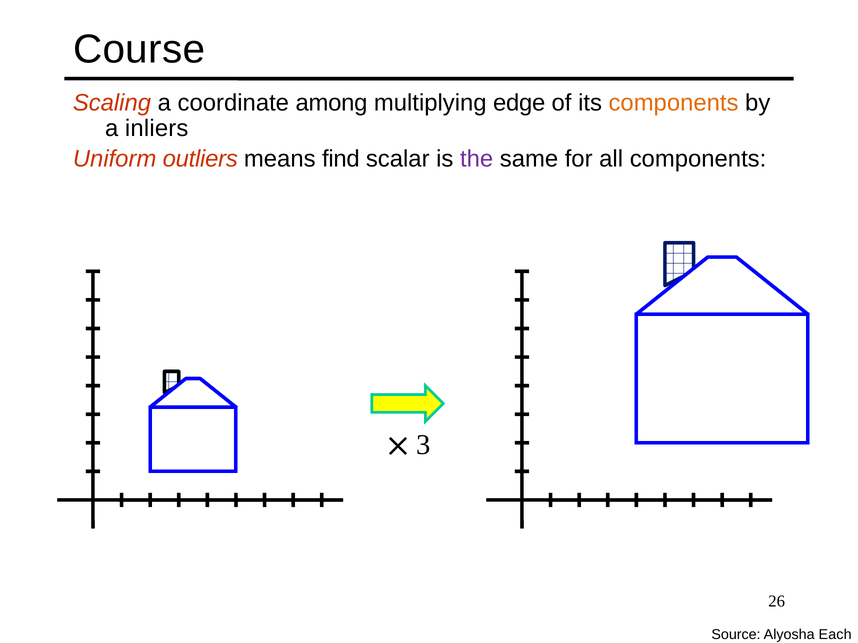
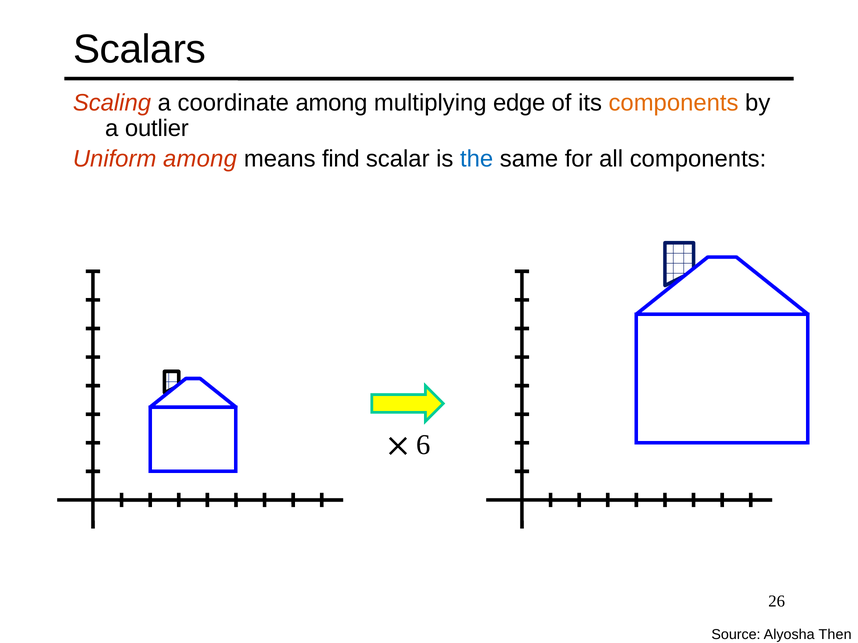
Course: Course -> Scalars (140, 49)
inliers: inliers -> outlier (157, 129)
Uniform outliers: outliers -> among (200, 159)
the colour: purple -> blue (477, 159)
3: 3 -> 6 (424, 445)
Each: Each -> Then (835, 635)
